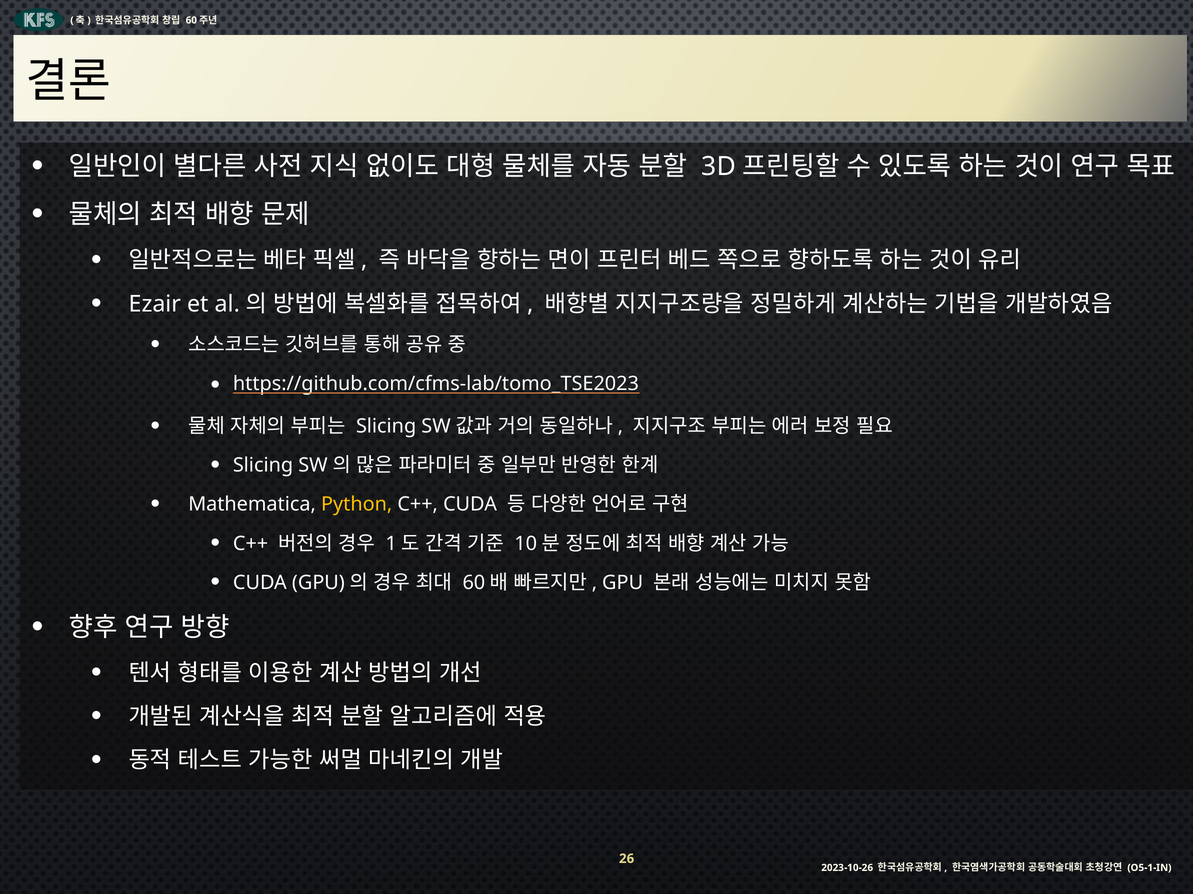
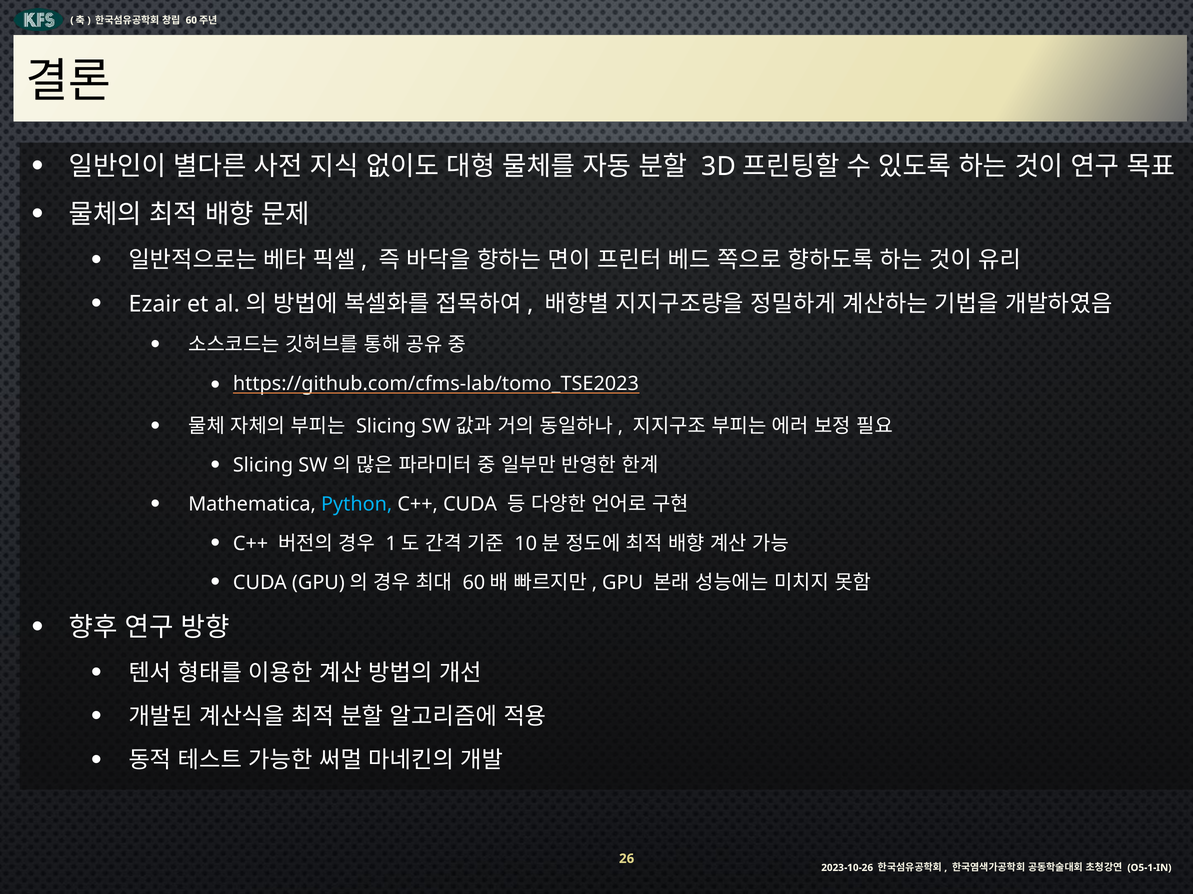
Python colour: yellow -> light blue (357, 505)
